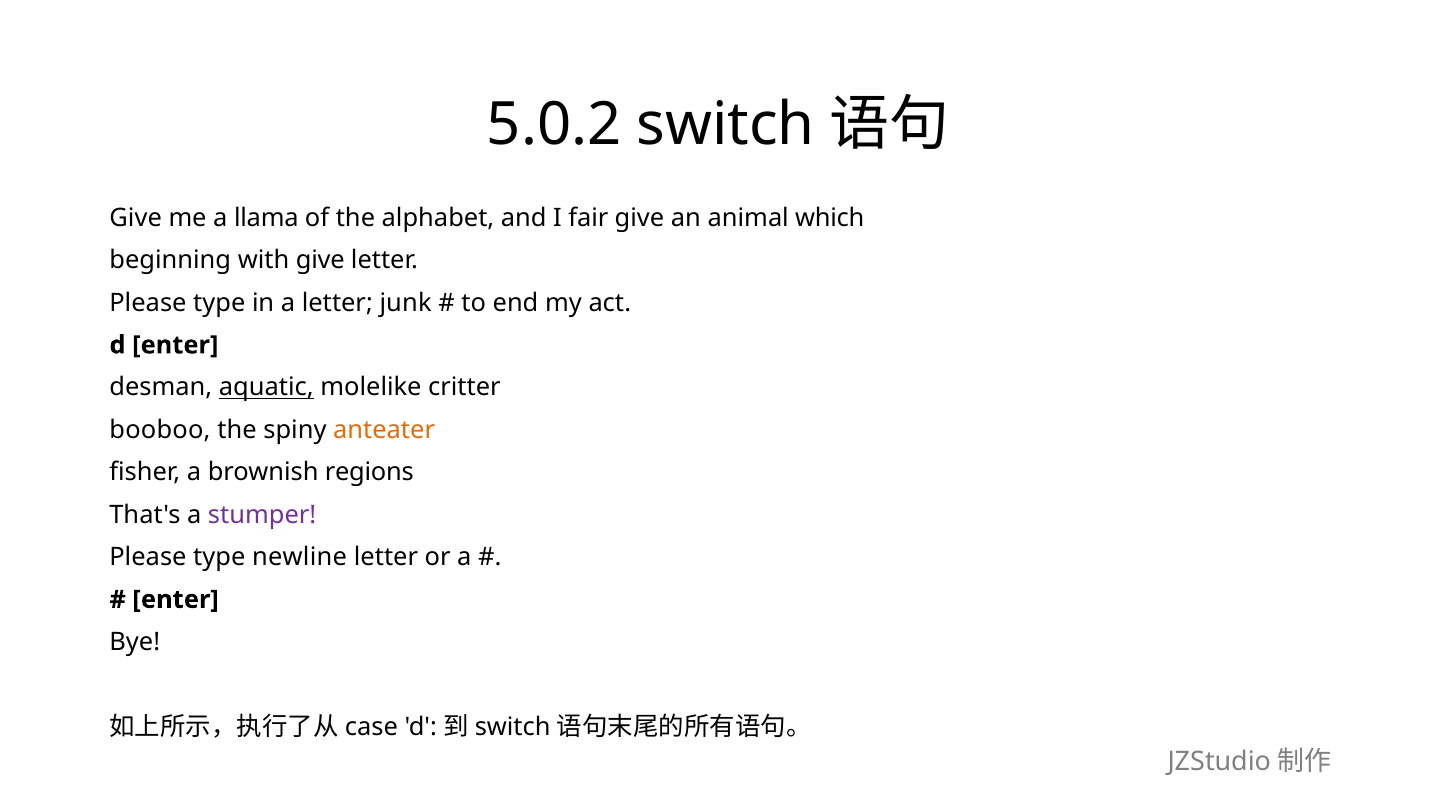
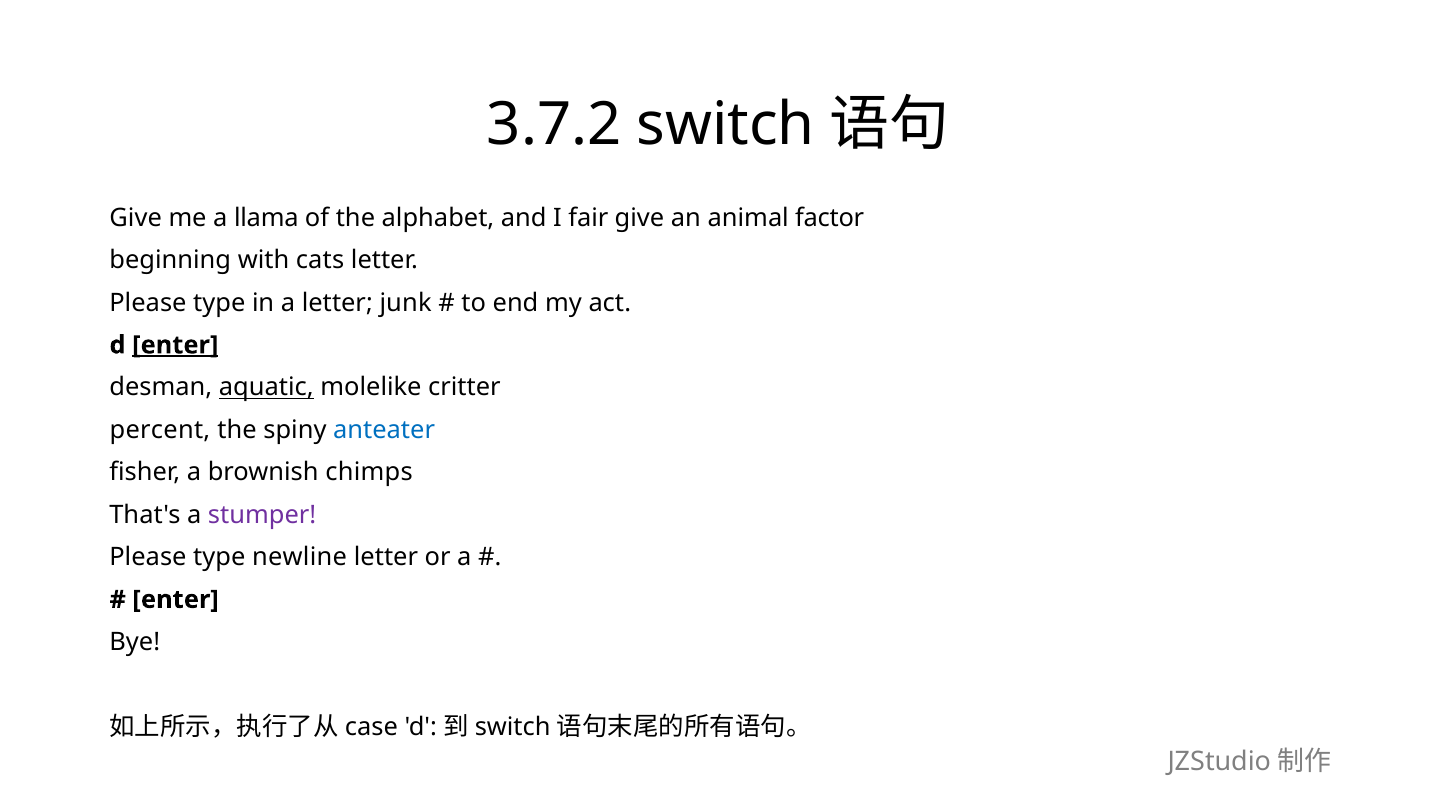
5.0.2: 5.0.2 -> 3.7.2 (554, 125)
which: which -> factor (830, 218)
with give: give -> cats (320, 261)
enter underline: none -> present (175, 345)
booboo: booboo -> percent (160, 430)
anteater colour: orange -> blue (384, 430)
regions: regions -> chimps (369, 473)
